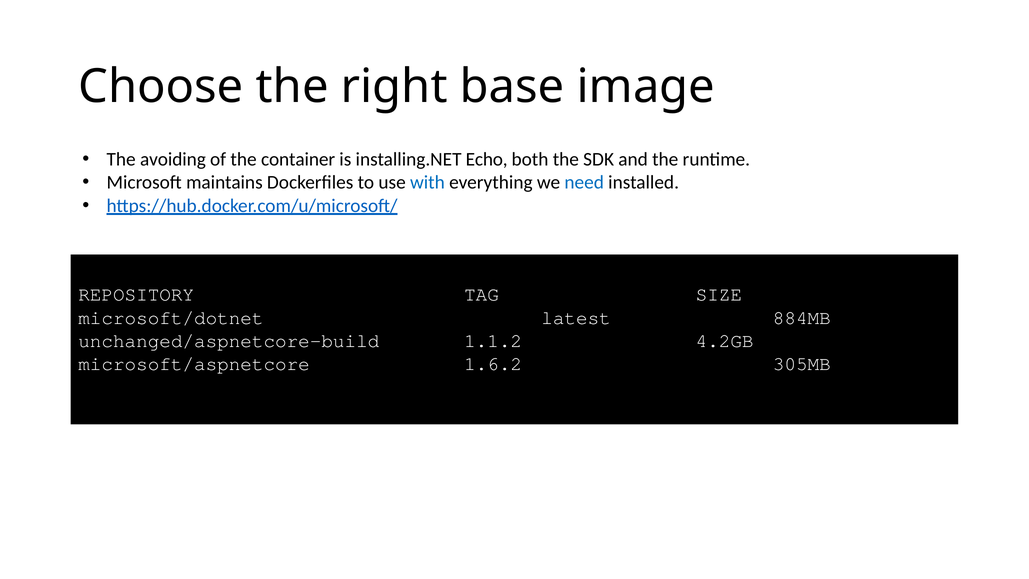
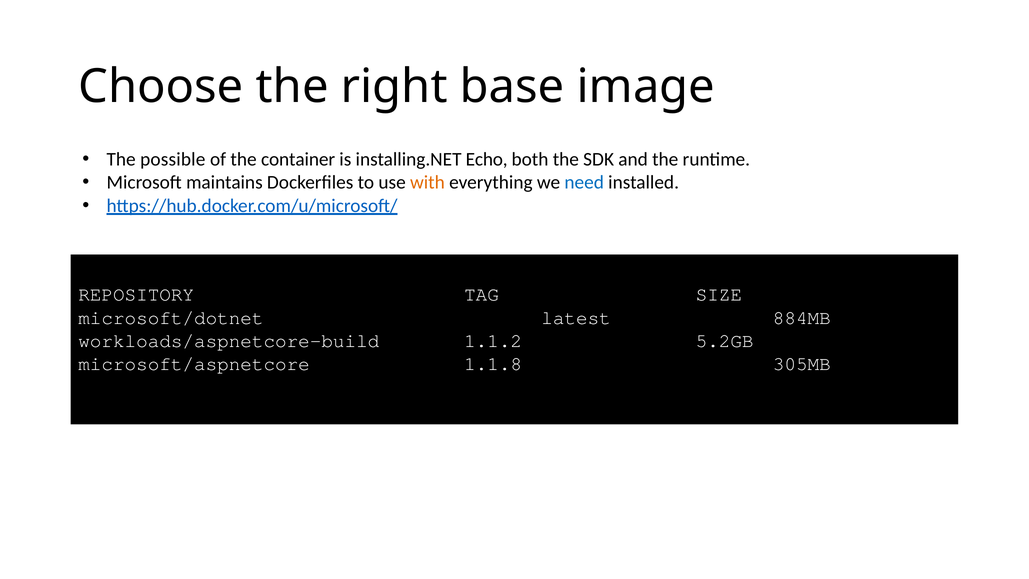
avoiding: avoiding -> possible (173, 159)
with colour: blue -> orange (427, 183)
unchanged/aspnetcore-build: unchanged/aspnetcore-build -> workloads/aspnetcore-build (229, 341)
4.2GB: 4.2GB -> 5.2GB (725, 341)
1.6.2: 1.6.2 -> 1.1.8 (493, 364)
